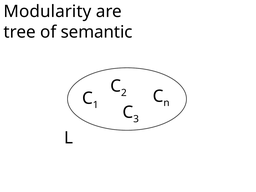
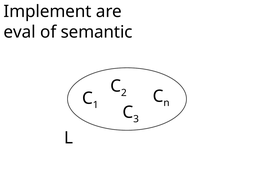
Modularity: Modularity -> Implement (48, 12)
tree: tree -> eval (20, 32)
